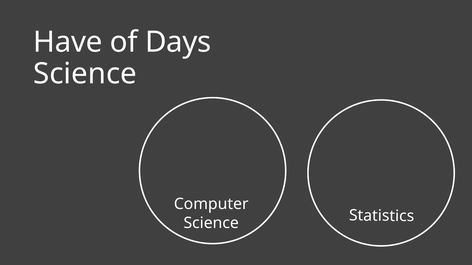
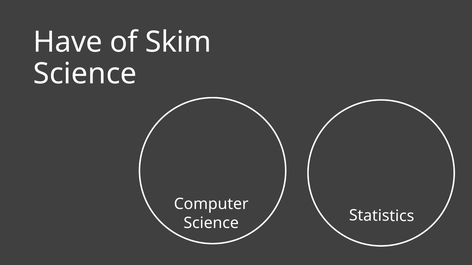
Days: Days -> Skim (178, 42)
